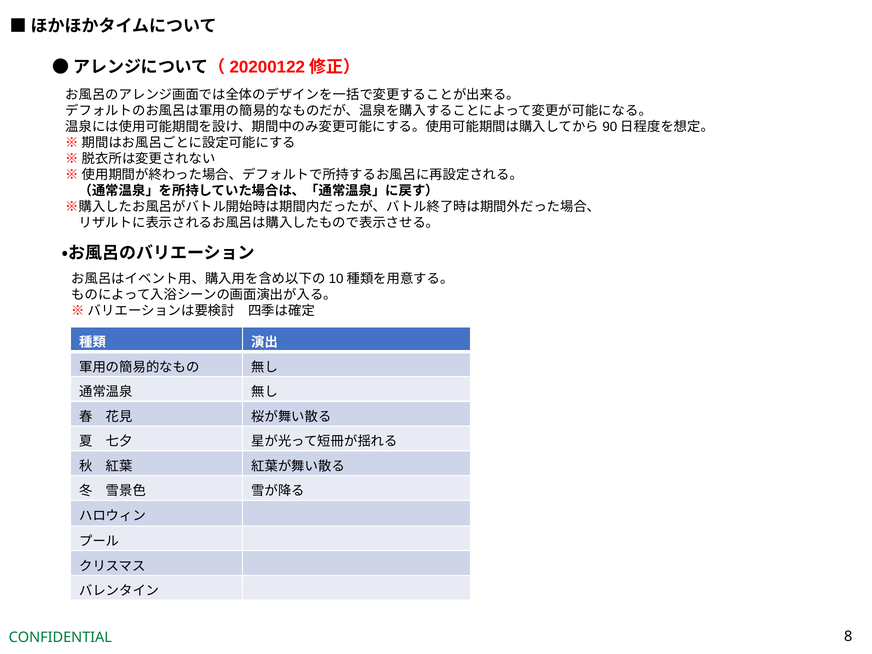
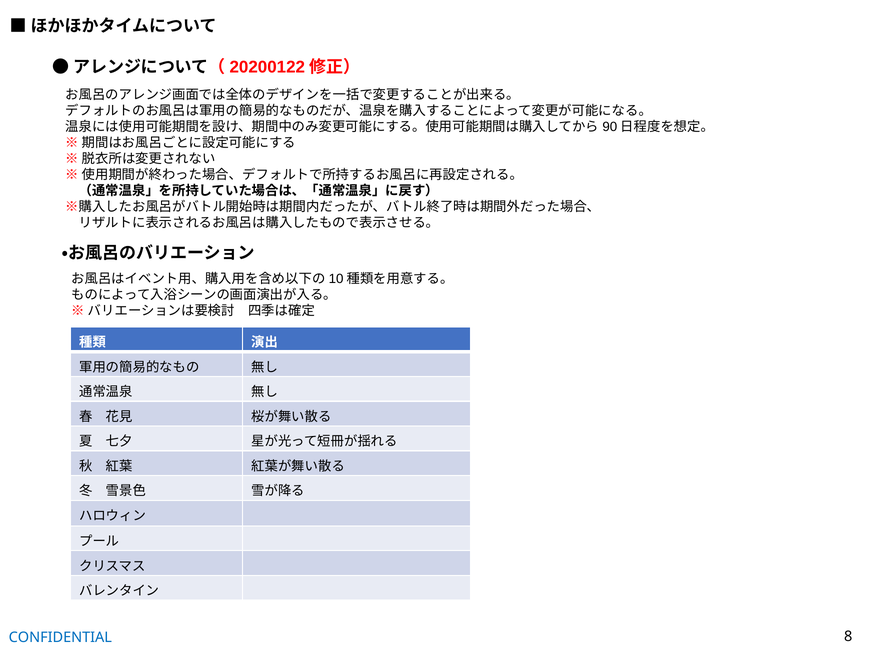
CONFIDENTIAL colour: green -> blue (60, 638)
